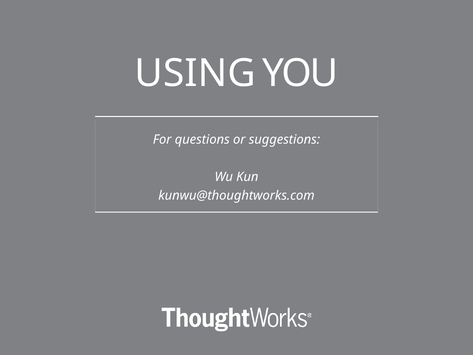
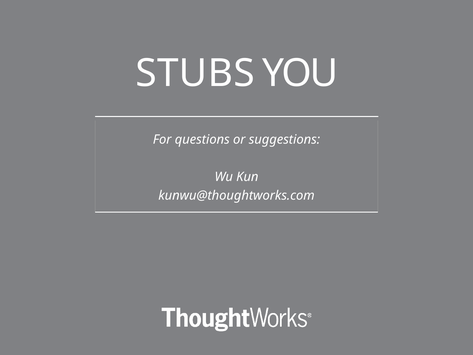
USING: USING -> STUBS (195, 73)
